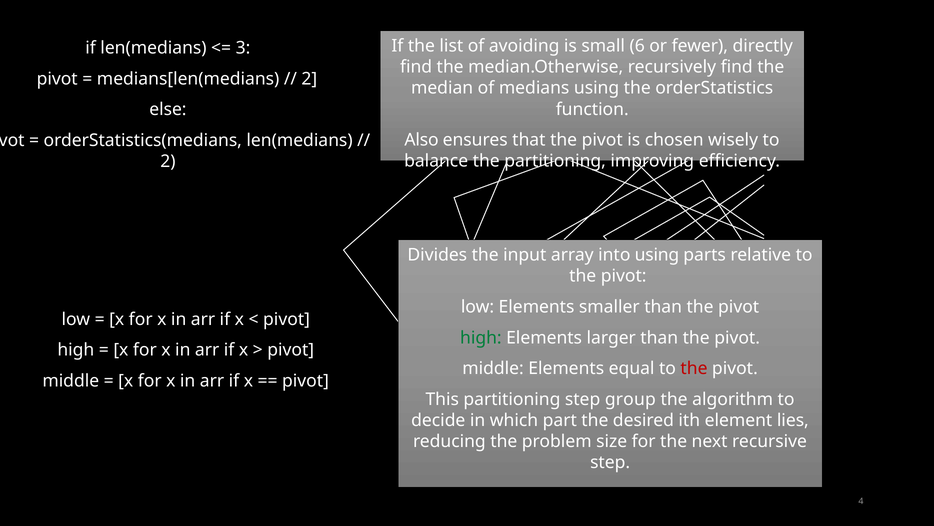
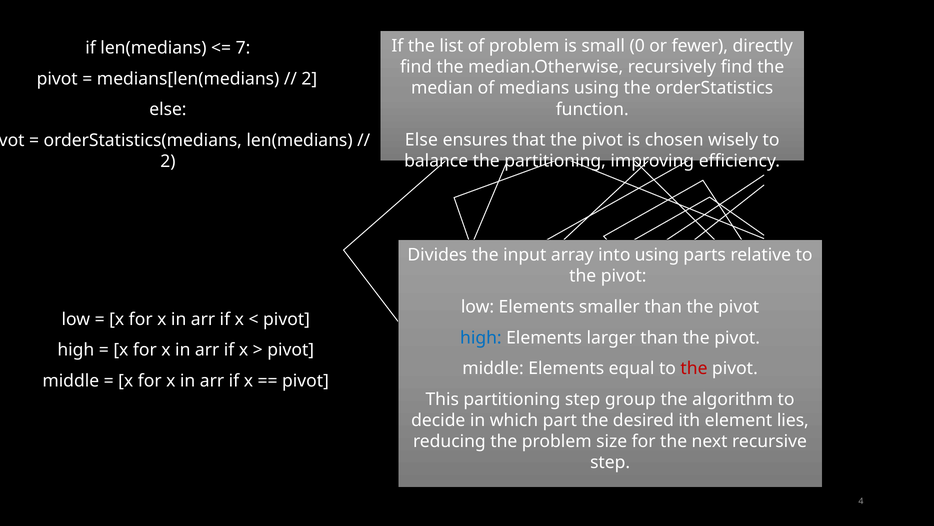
of avoiding: avoiding -> problem (524, 46)
6: 6 -> 0 (637, 46)
3: 3 -> 7 (243, 48)
Also: Also -> Else (421, 140)
high colour: green -> blue (481, 337)
